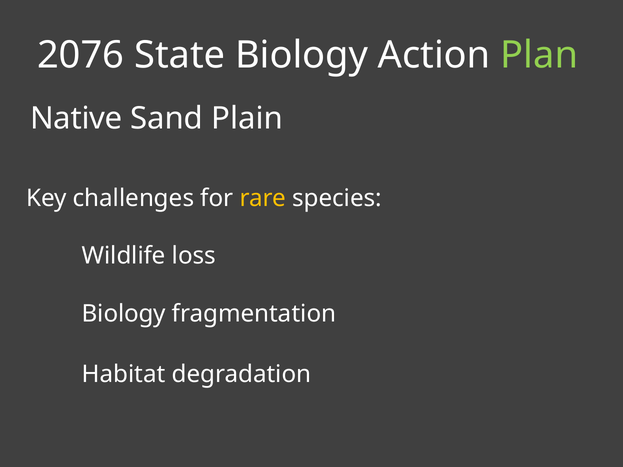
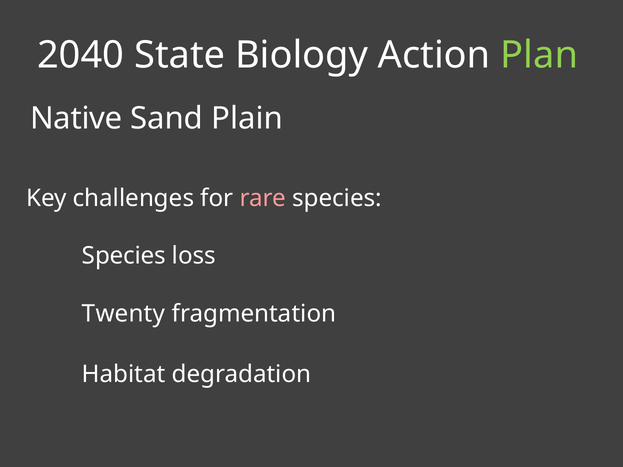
2076: 2076 -> 2040 (81, 55)
rare colour: yellow -> pink (263, 199)
Wildlife: Wildlife -> Species (124, 256)
Biology: Biology -> Twenty (124, 314)
